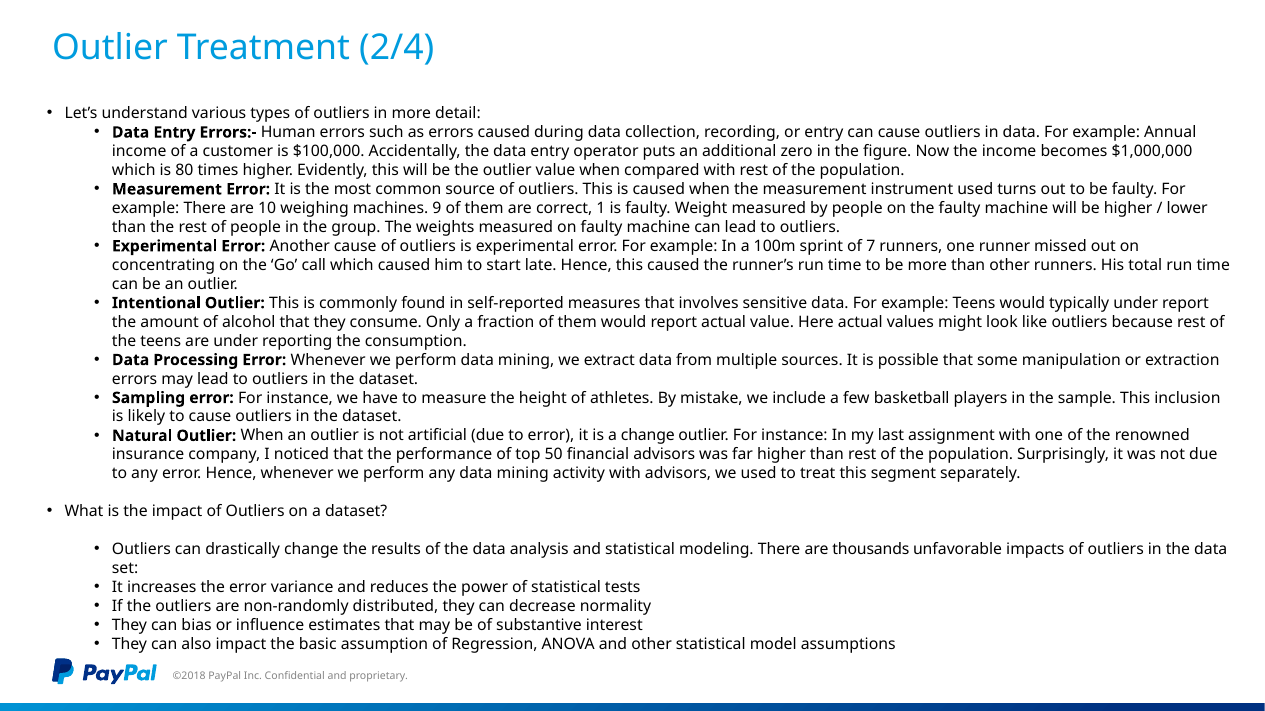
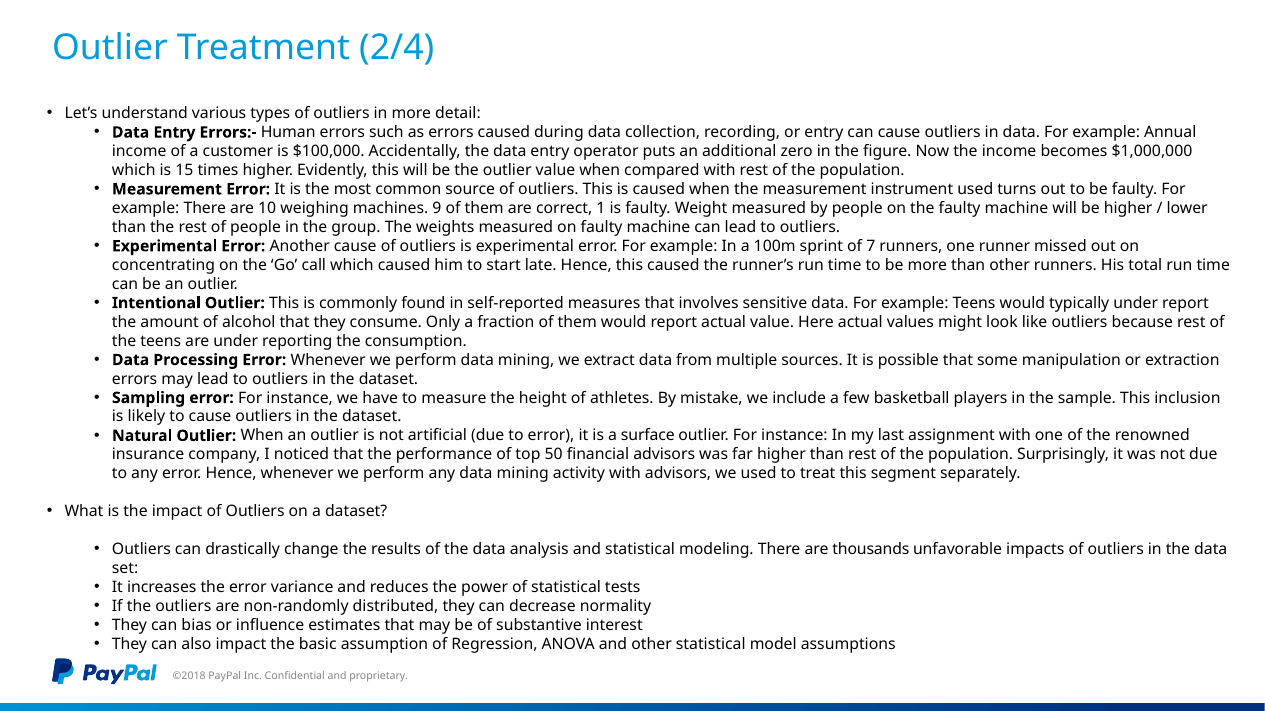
80: 80 -> 15 (184, 170)
a change: change -> surface (648, 436)
